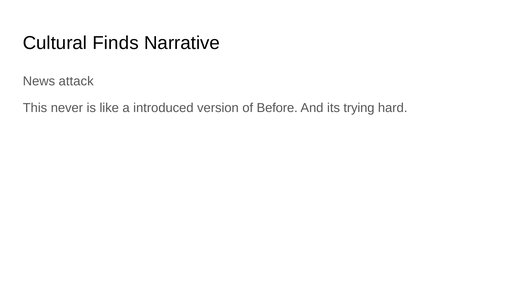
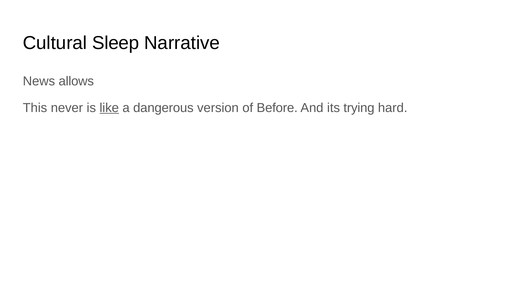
Finds: Finds -> Sleep (116, 43)
attack: attack -> allows (76, 81)
like underline: none -> present (109, 108)
introduced: introduced -> dangerous (163, 108)
